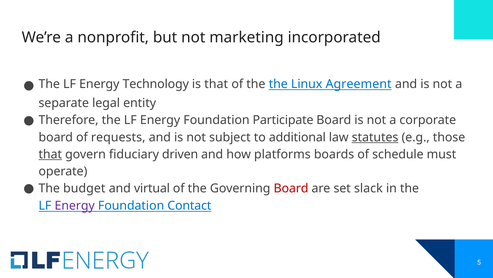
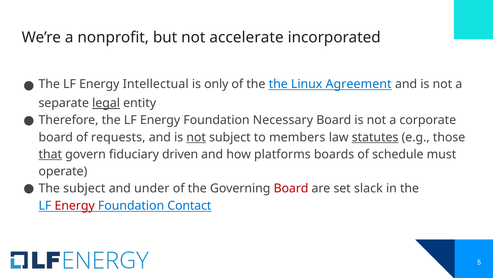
marketing: marketing -> accelerate (246, 37)
Technology: Technology -> Intellectual (156, 84)
is that: that -> only (216, 84)
legal underline: none -> present (106, 103)
Participate: Participate -> Necessary (283, 120)
not underline: none -> present (196, 137)
additional: additional -> members (297, 137)
The budget: budget -> subject (84, 188)
virtual: virtual -> under (152, 188)
Energy colour: purple -> red (75, 205)
